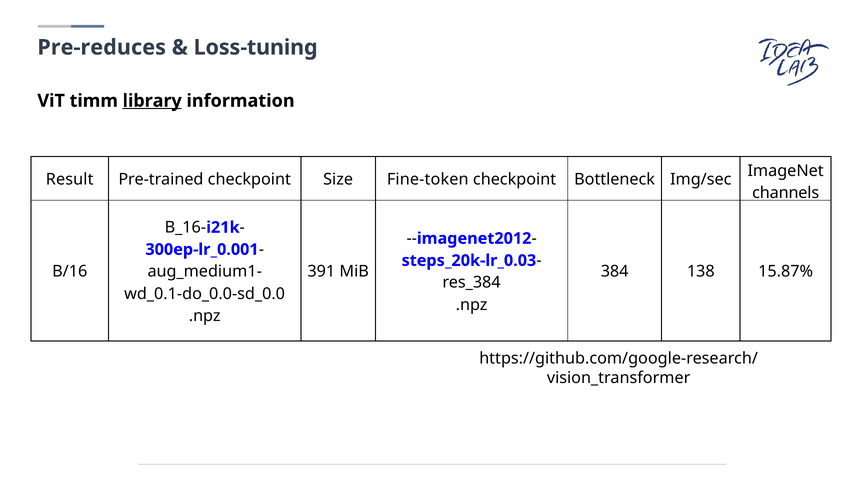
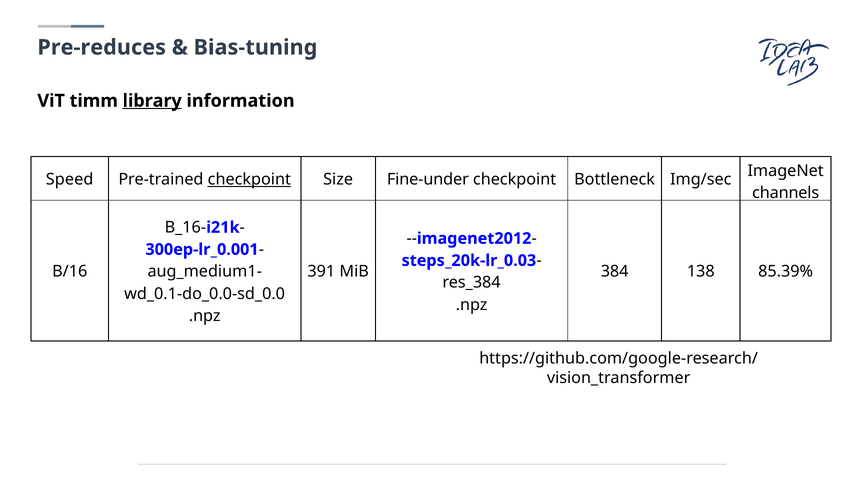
Loss-tuning: Loss-tuning -> Bias-tuning (255, 47)
Result: Result -> Speed (70, 179)
checkpoint underline: none -> present (249, 179)
Fine-token: Fine-token -> Fine-under (428, 179)
15.87%: 15.87% -> 85.39% (786, 271)
